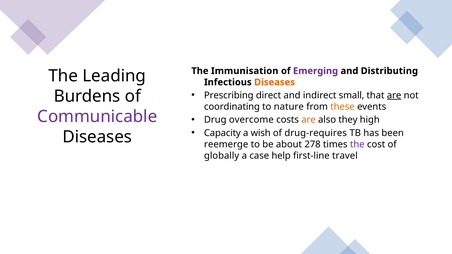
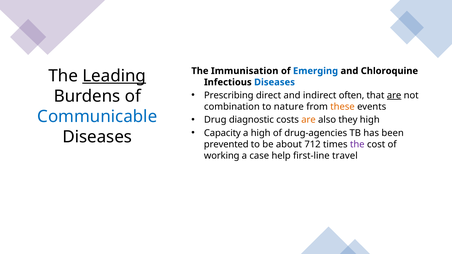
Emerging colour: purple -> blue (316, 71)
Distributing: Distributing -> Chloroquine (389, 71)
Leading underline: none -> present (114, 76)
Diseases colour: orange -> blue (275, 82)
small: small -> often (352, 95)
coordinating: coordinating -> combination (232, 107)
Communicable colour: purple -> blue (97, 117)
overcome: overcome -> diagnostic (251, 120)
a wish: wish -> high (261, 133)
drug-requires: drug-requires -> drug-agencies (316, 133)
reemerge: reemerge -> prevented (226, 145)
278: 278 -> 712 (313, 145)
globally: globally -> working (222, 156)
